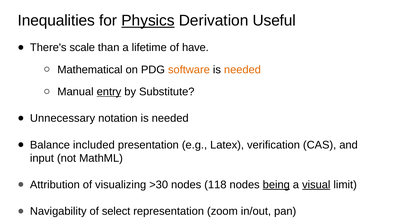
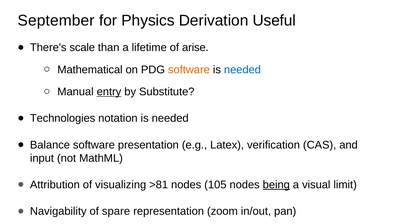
Inequalities: Inequalities -> September (56, 21)
Physics underline: present -> none (148, 21)
have: have -> arise (195, 47)
needed colour: orange -> blue (242, 70)
Unnecessary: Unnecessary -> Technologies (63, 118)
Balance included: included -> software (94, 145)
>30: >30 -> >81 (159, 185)
118: 118 -> 105 (215, 185)
visual underline: present -> none (316, 185)
select: select -> spare (116, 211)
